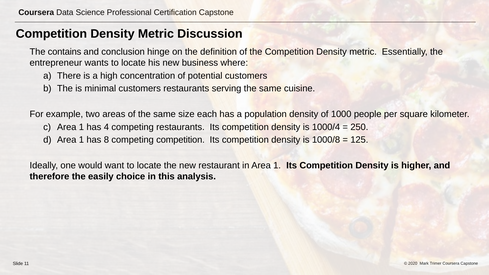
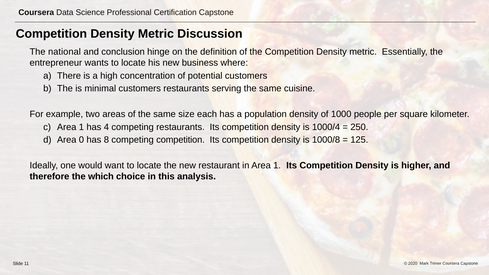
contains: contains -> national (64, 52)
1: 1 -> 0 (81, 140)
easily: easily -> which (101, 177)
